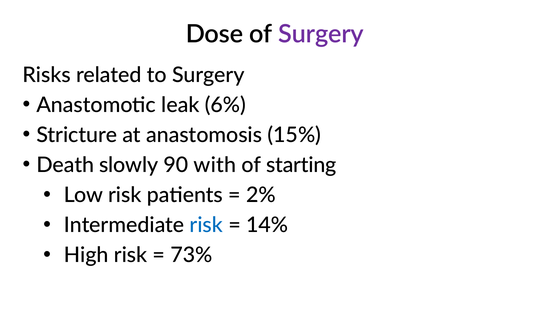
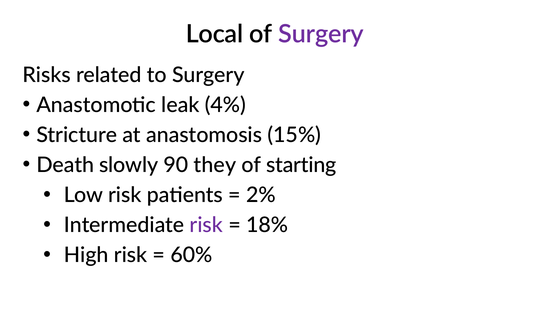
Dose: Dose -> Local (214, 34)
6%: 6% -> 4% (225, 105)
with: with -> they (215, 165)
risk colour: blue -> purple (206, 225)
14%: 14% -> 18% (267, 225)
73%: 73% -> 60% (191, 255)
